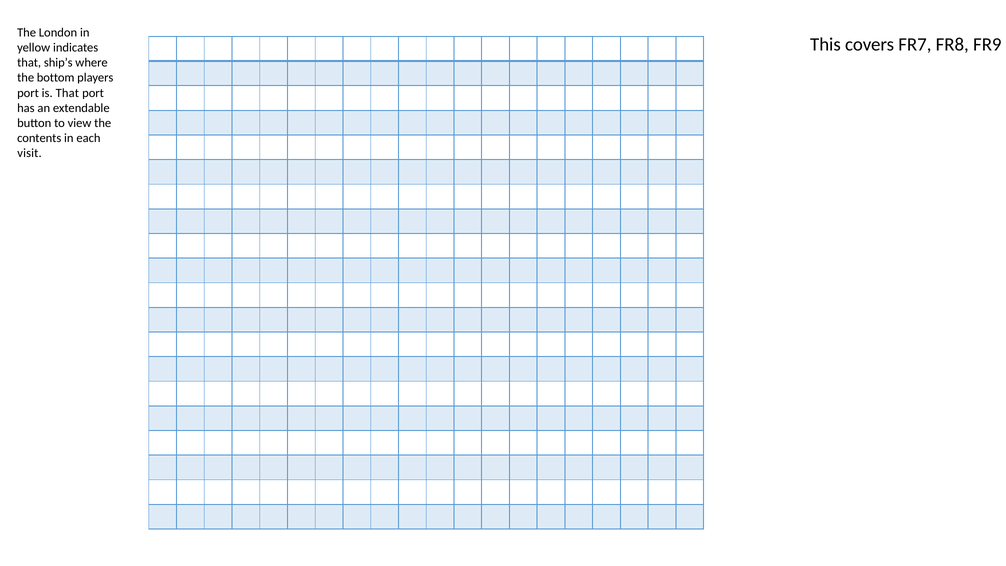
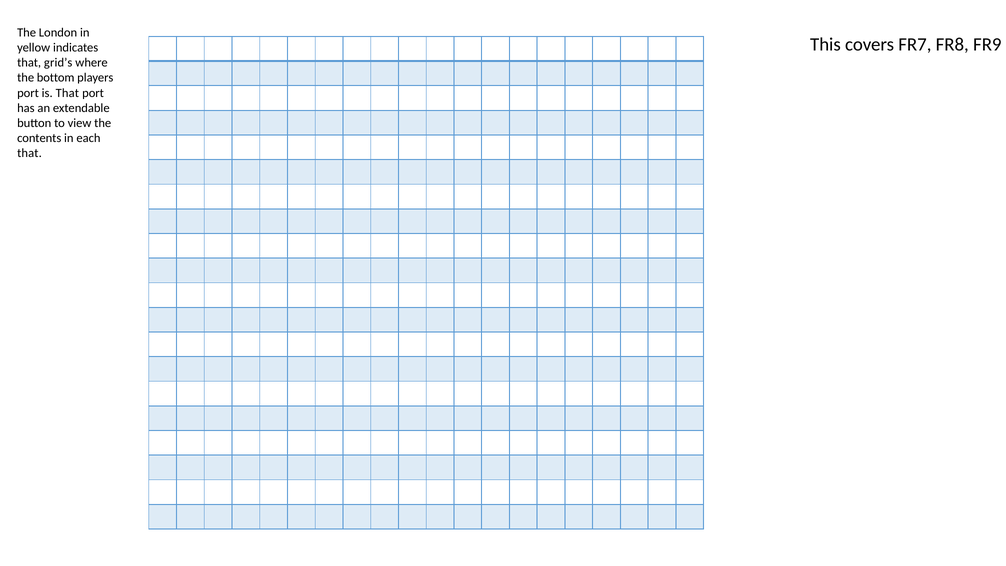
ship’s: ship’s -> grid’s (58, 63)
visit: visit -> that (30, 153)
